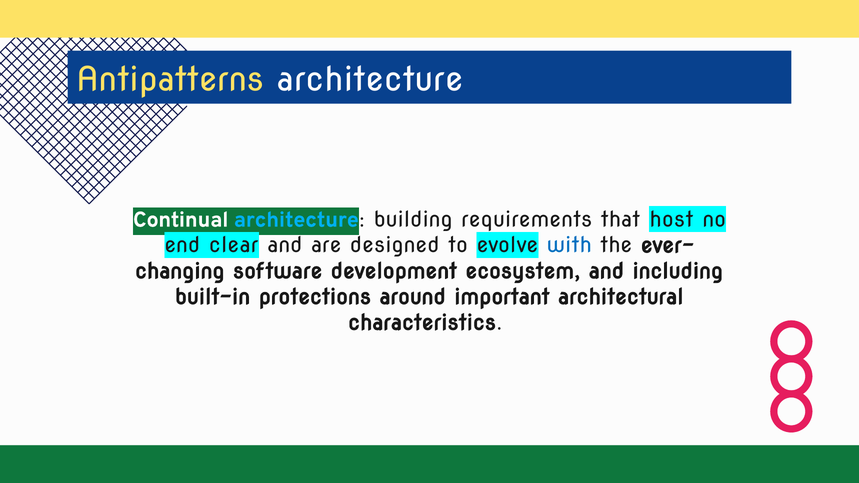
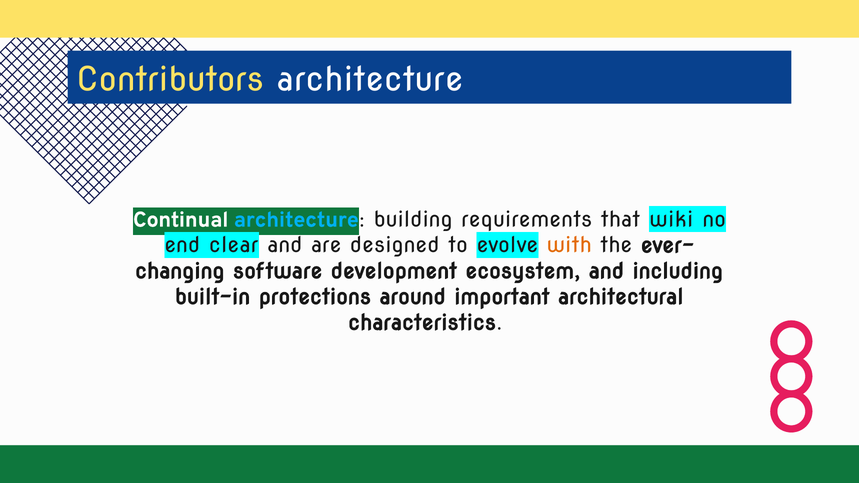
Antipatterns: Antipatterns -> Contributors (170, 80)
host: host -> wiki (671, 220)
with colour: blue -> orange (569, 245)
